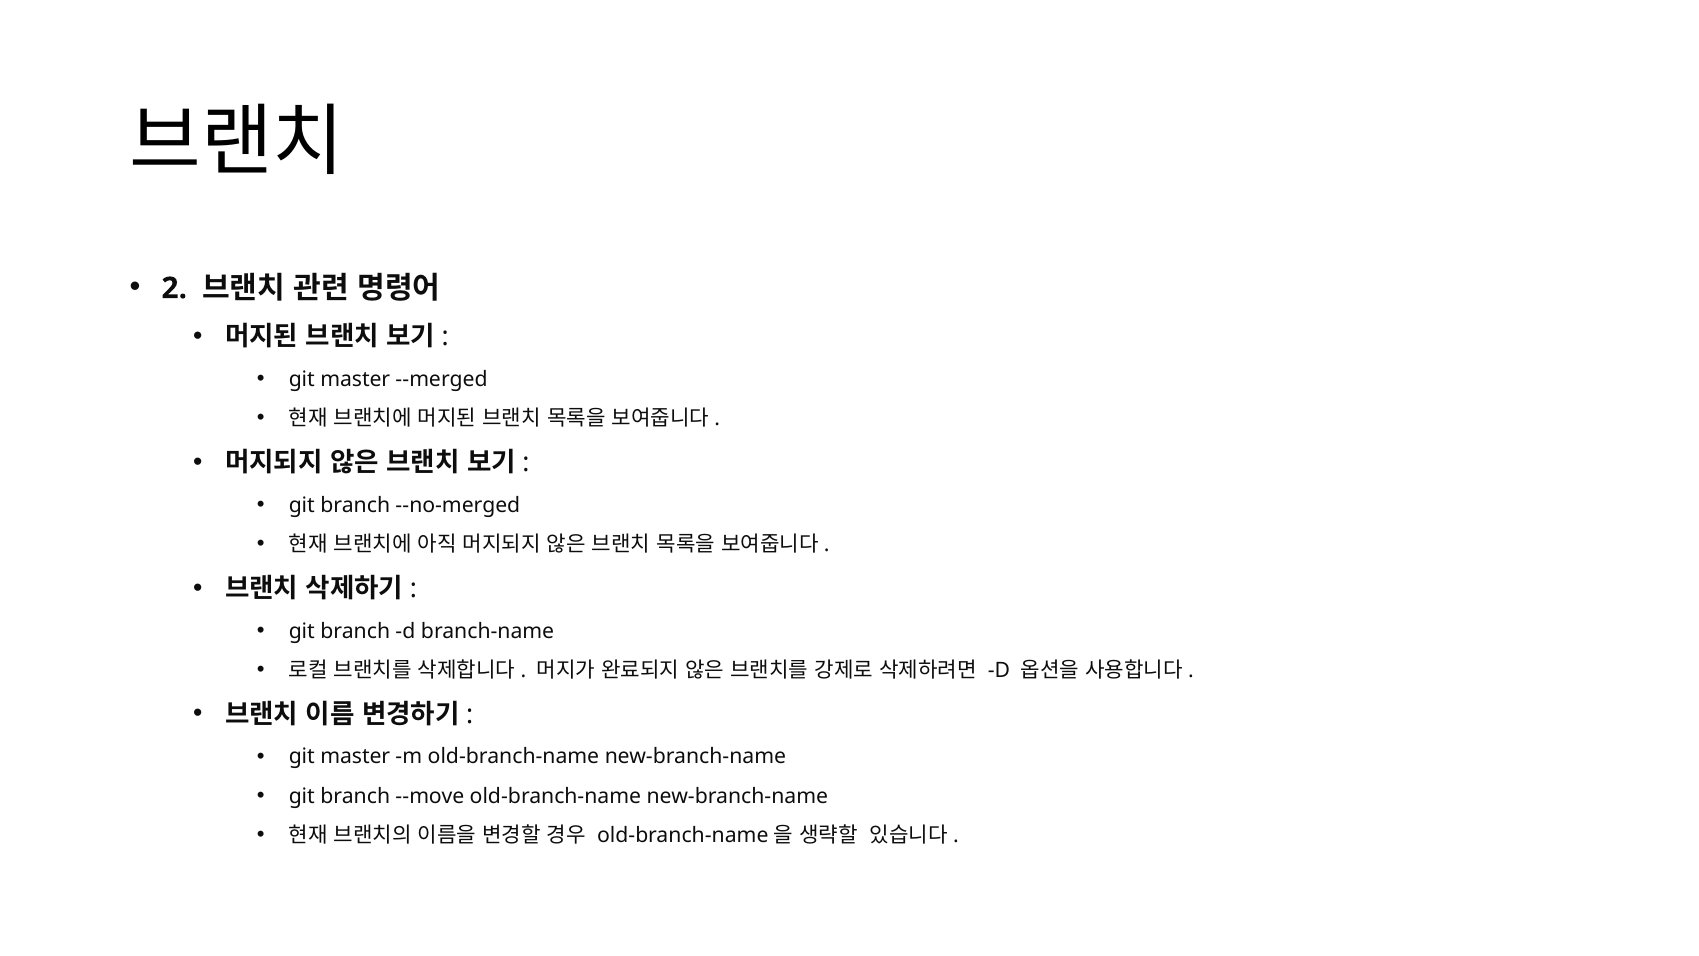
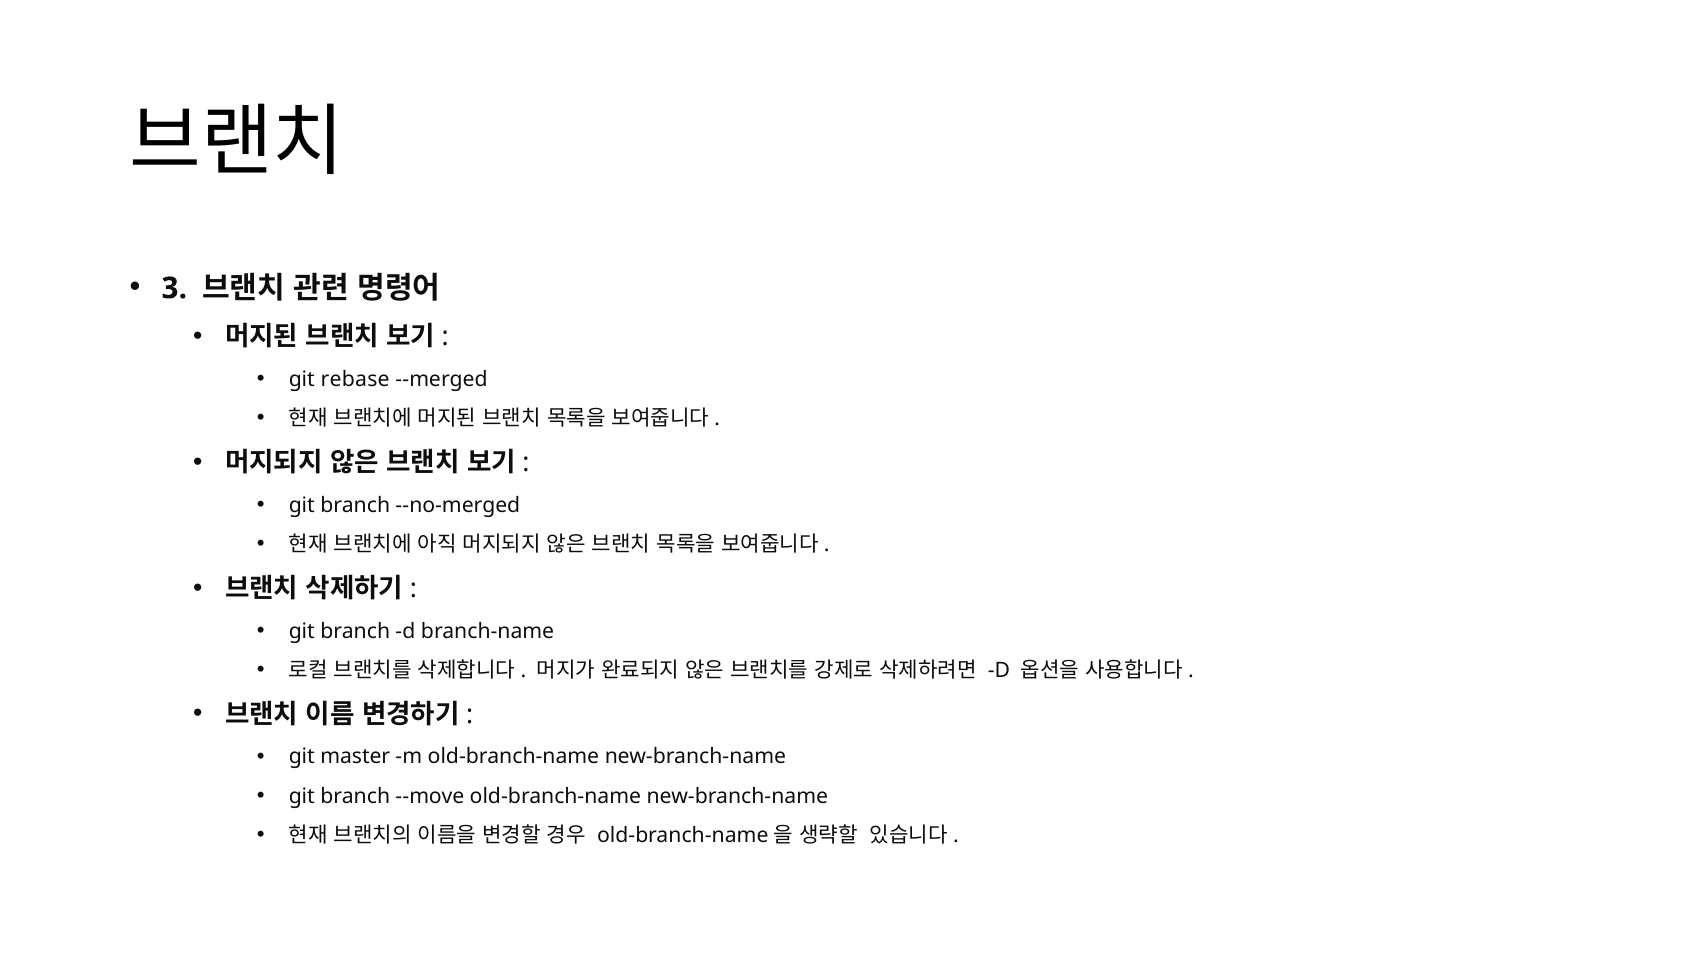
2: 2 -> 3 (174, 288)
master: master -> rebase (355, 379)
